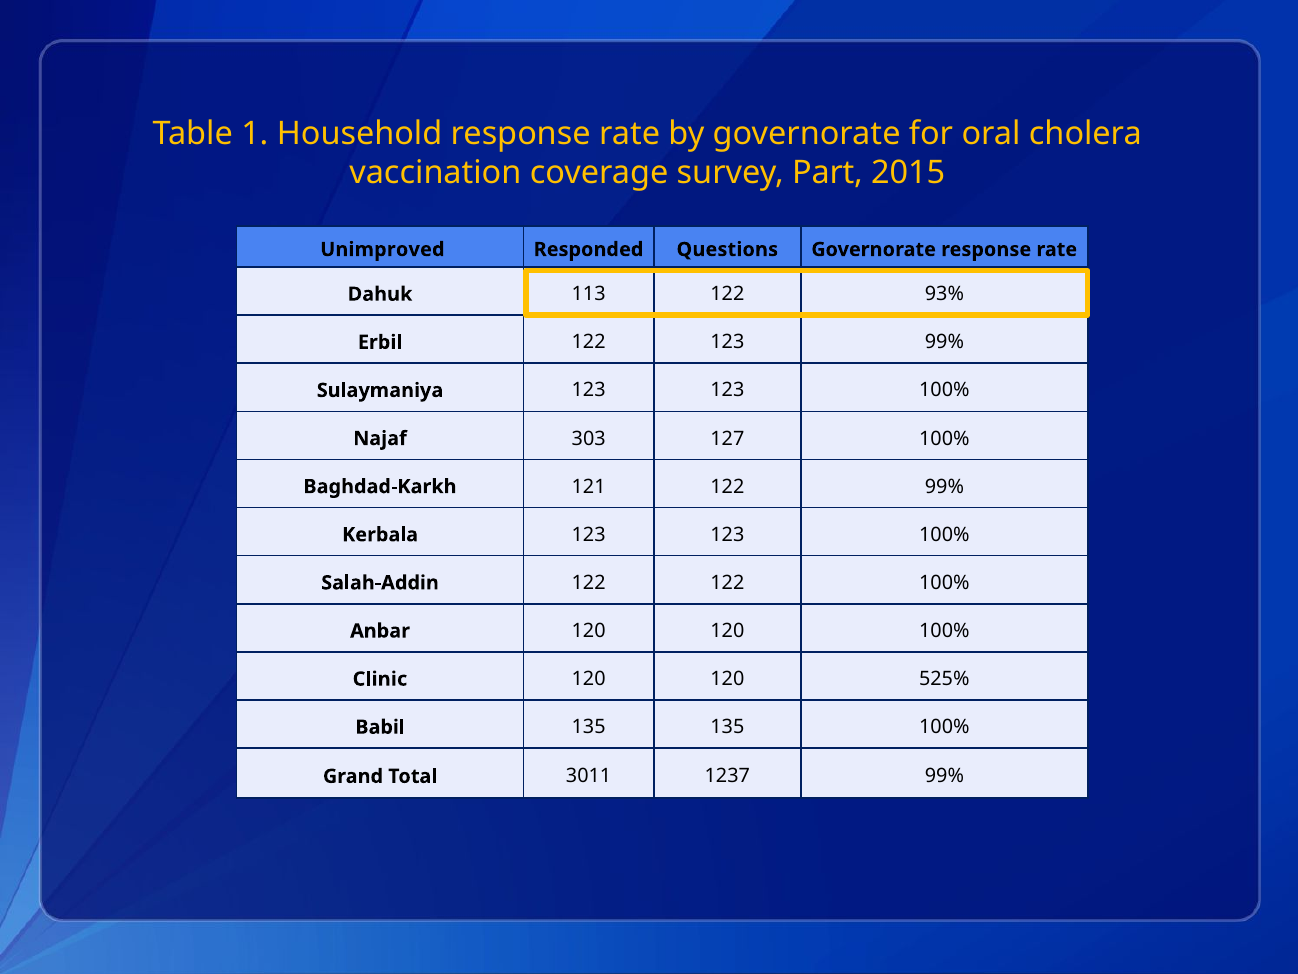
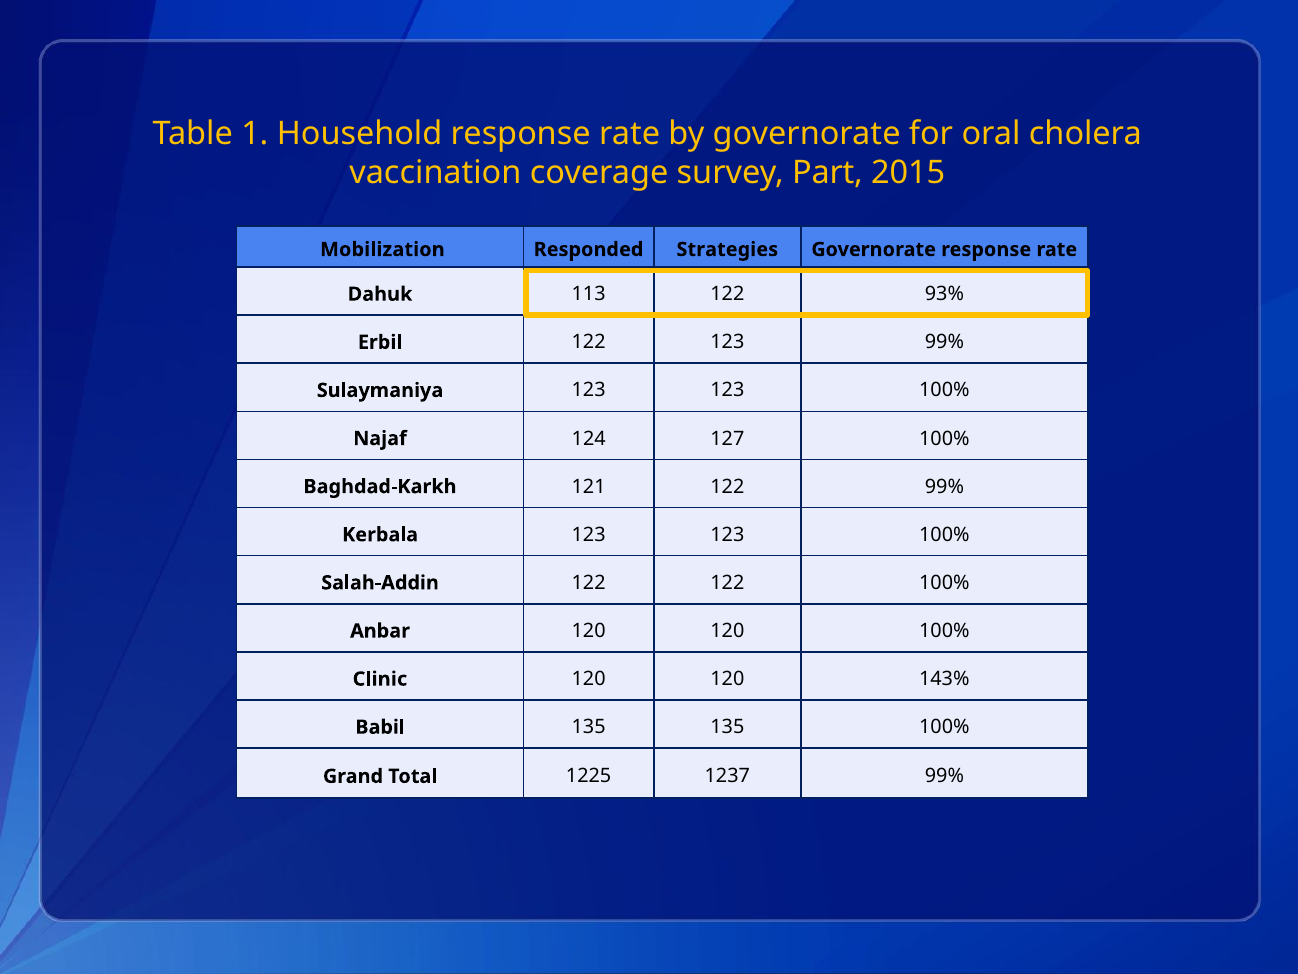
Unimproved: Unimproved -> Mobilization (382, 249)
Questions: Questions -> Strategies (727, 249)
303: 303 -> 124 (589, 438)
525%: 525% -> 143% (944, 679)
3011: 3011 -> 1225 (589, 776)
